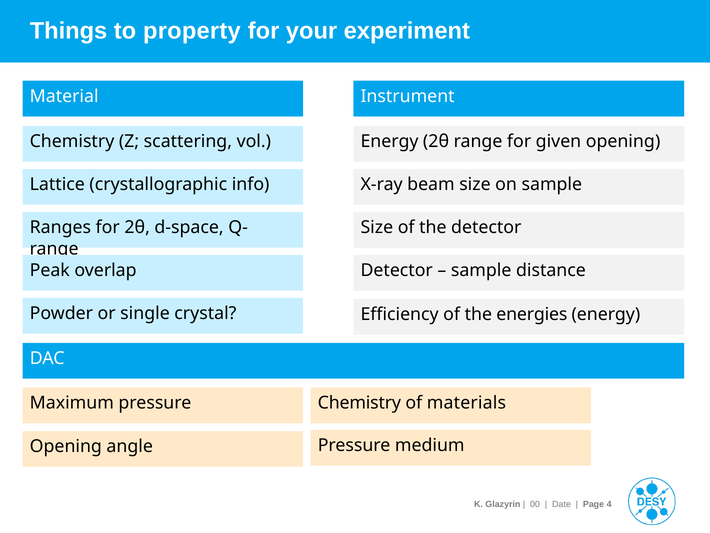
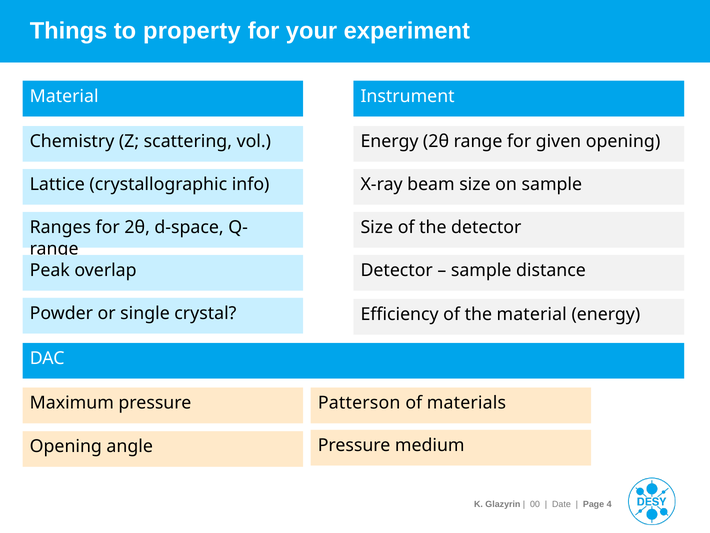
the energies: energies -> material (532, 314)
pressure Chemistry: Chemistry -> Patterson (359, 403)
